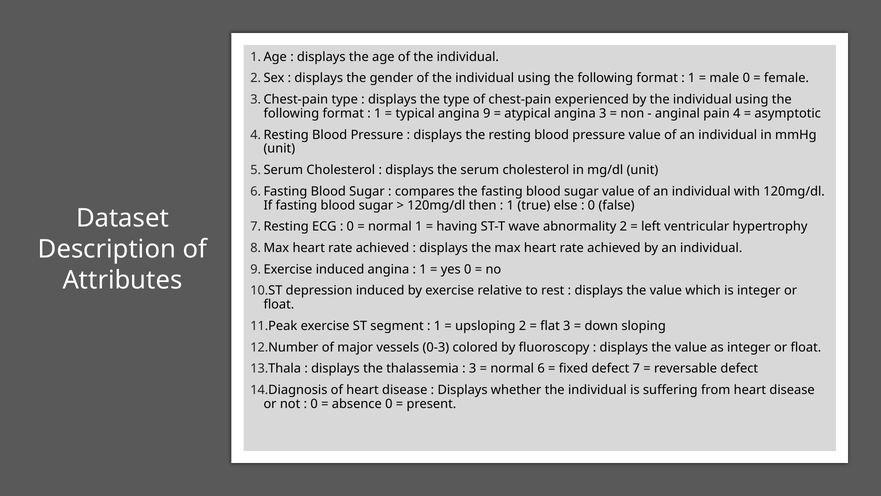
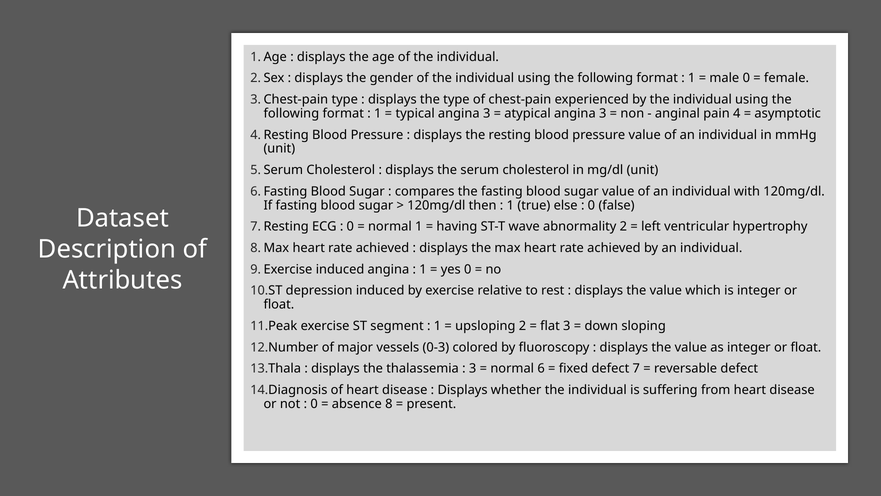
typical angina 9: 9 -> 3 (487, 113)
absence 0: 0 -> 8 (389, 404)
